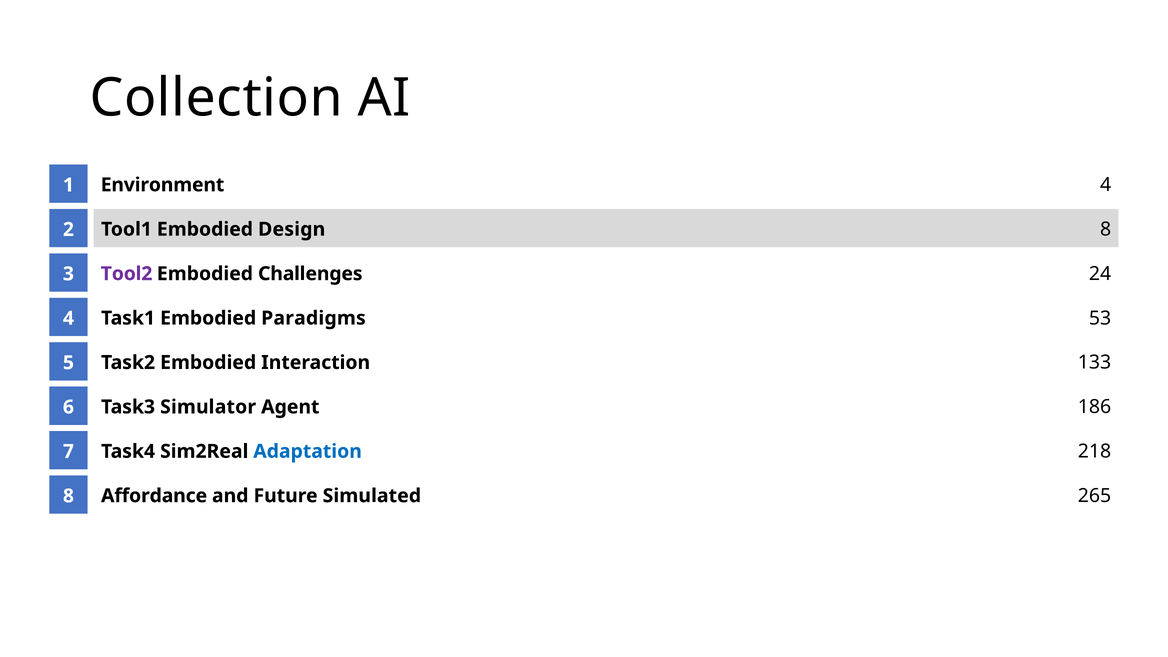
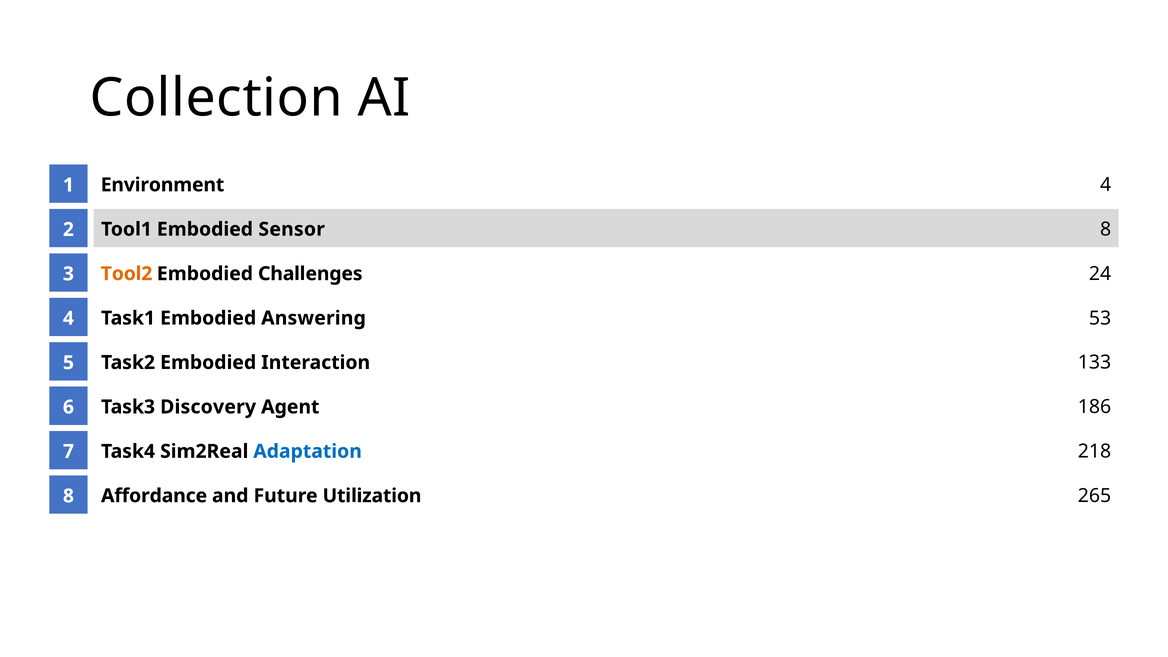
Design: Design -> Sensor (292, 229)
Tool2 colour: purple -> orange (127, 274)
Paradigms: Paradigms -> Answering (313, 318)
Simulator: Simulator -> Discovery (208, 407)
Simulated: Simulated -> Utilization (372, 496)
